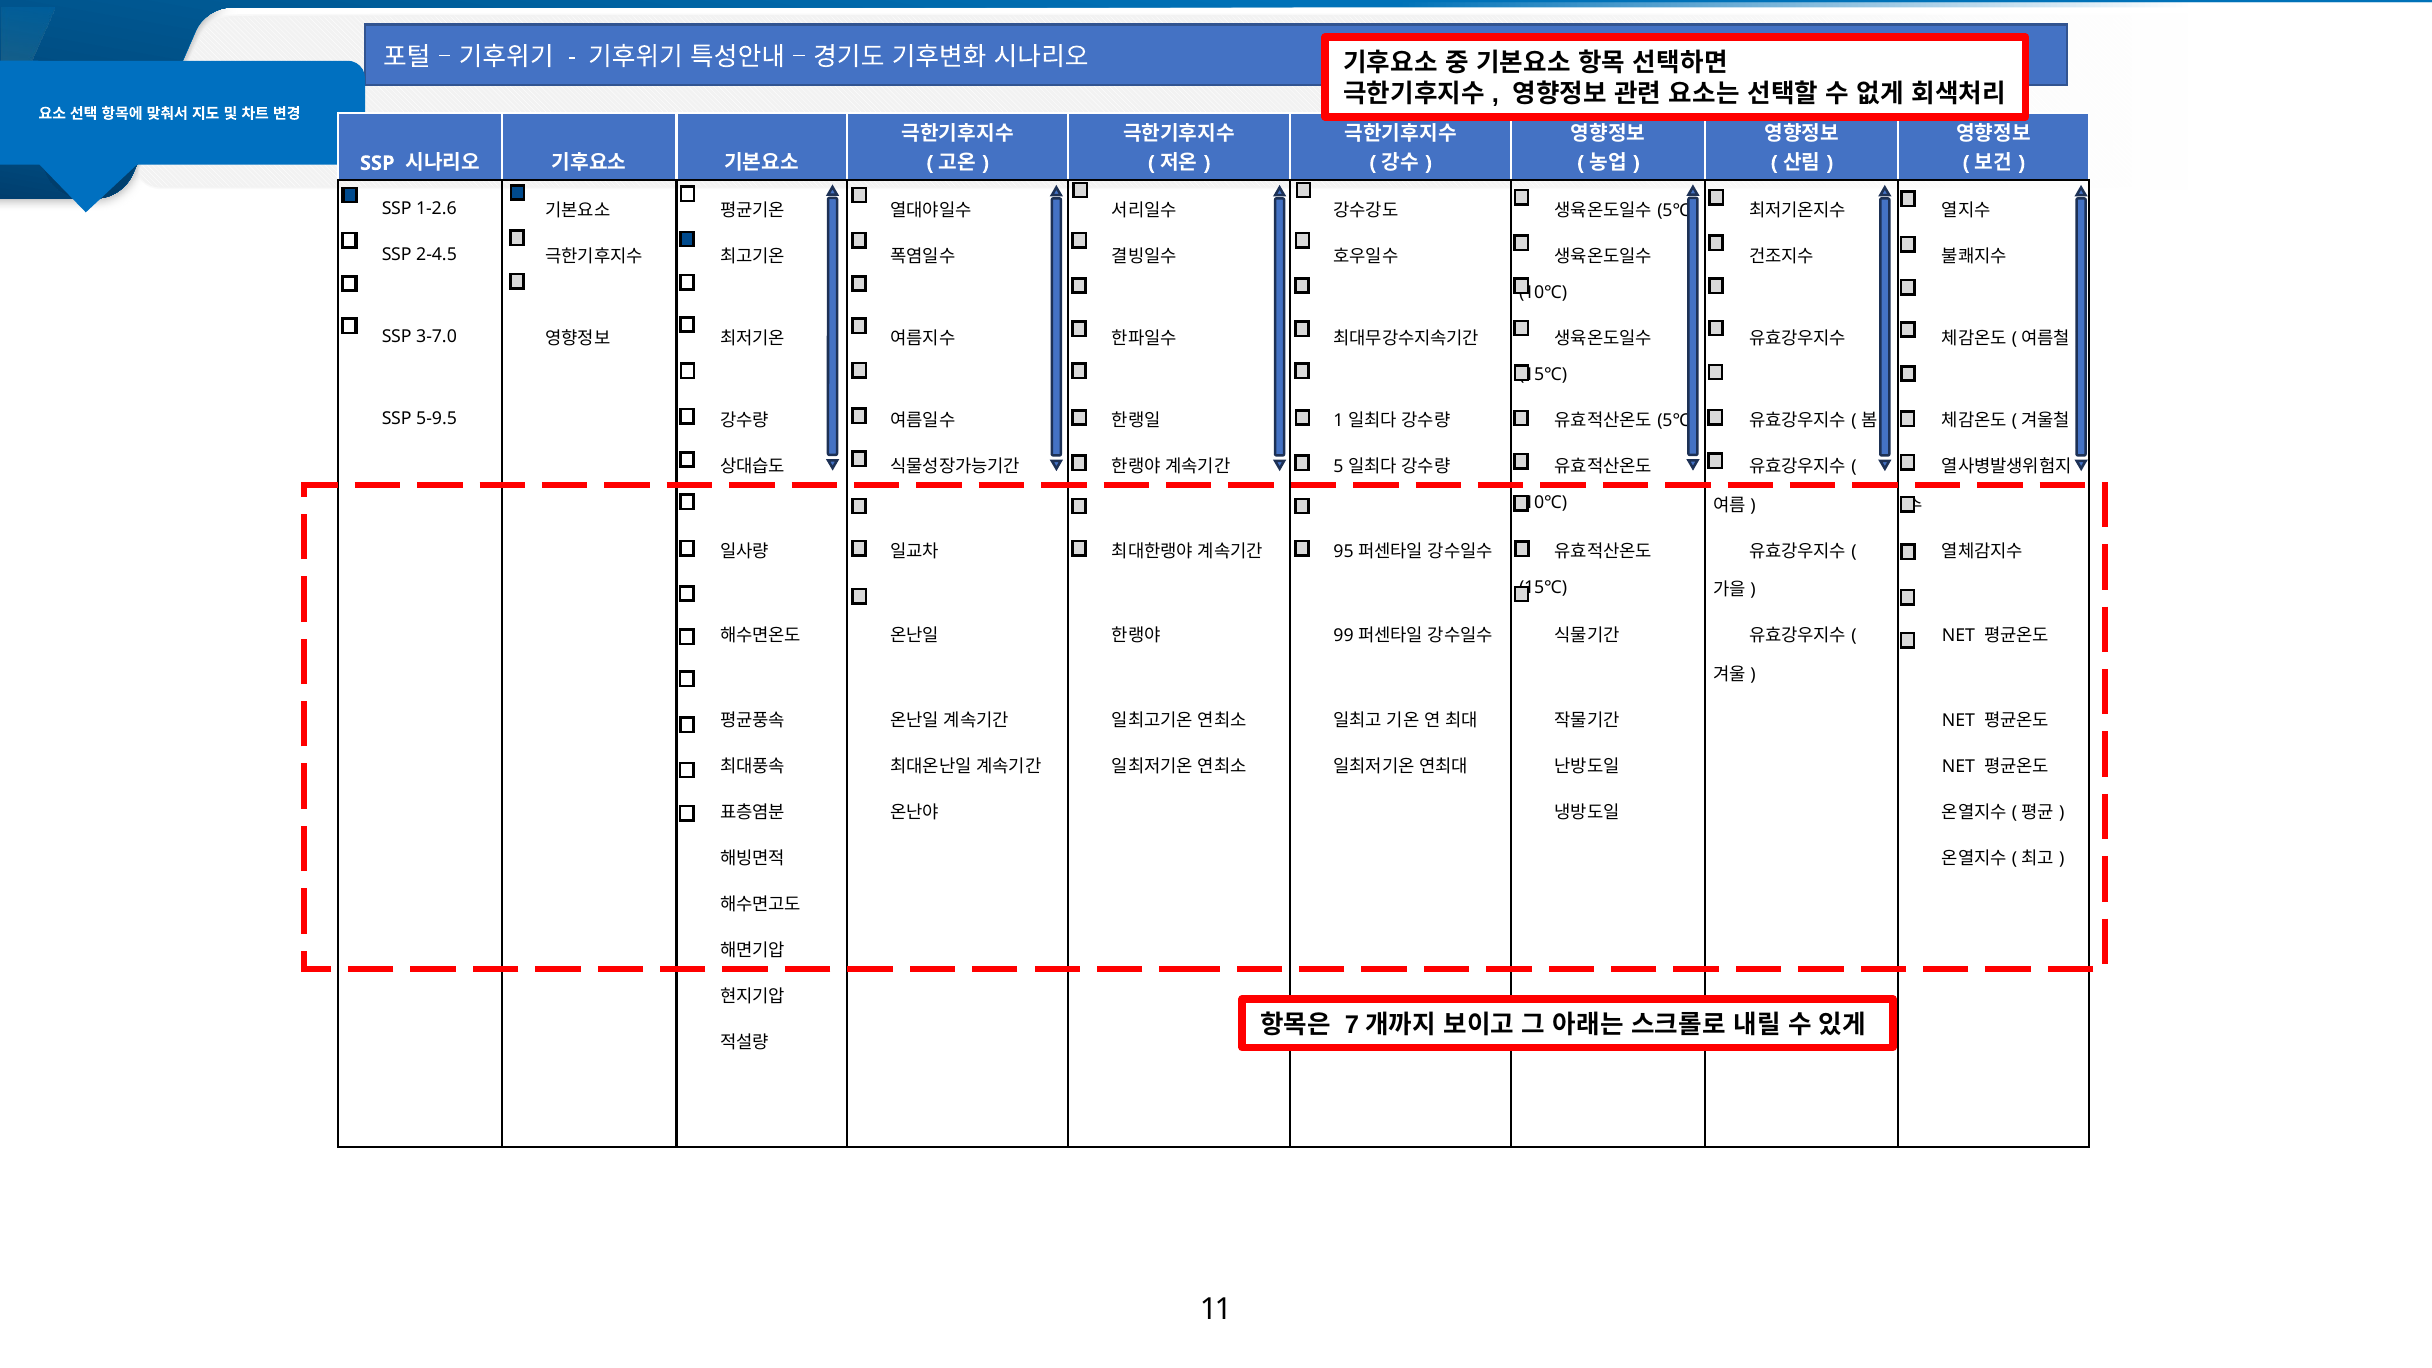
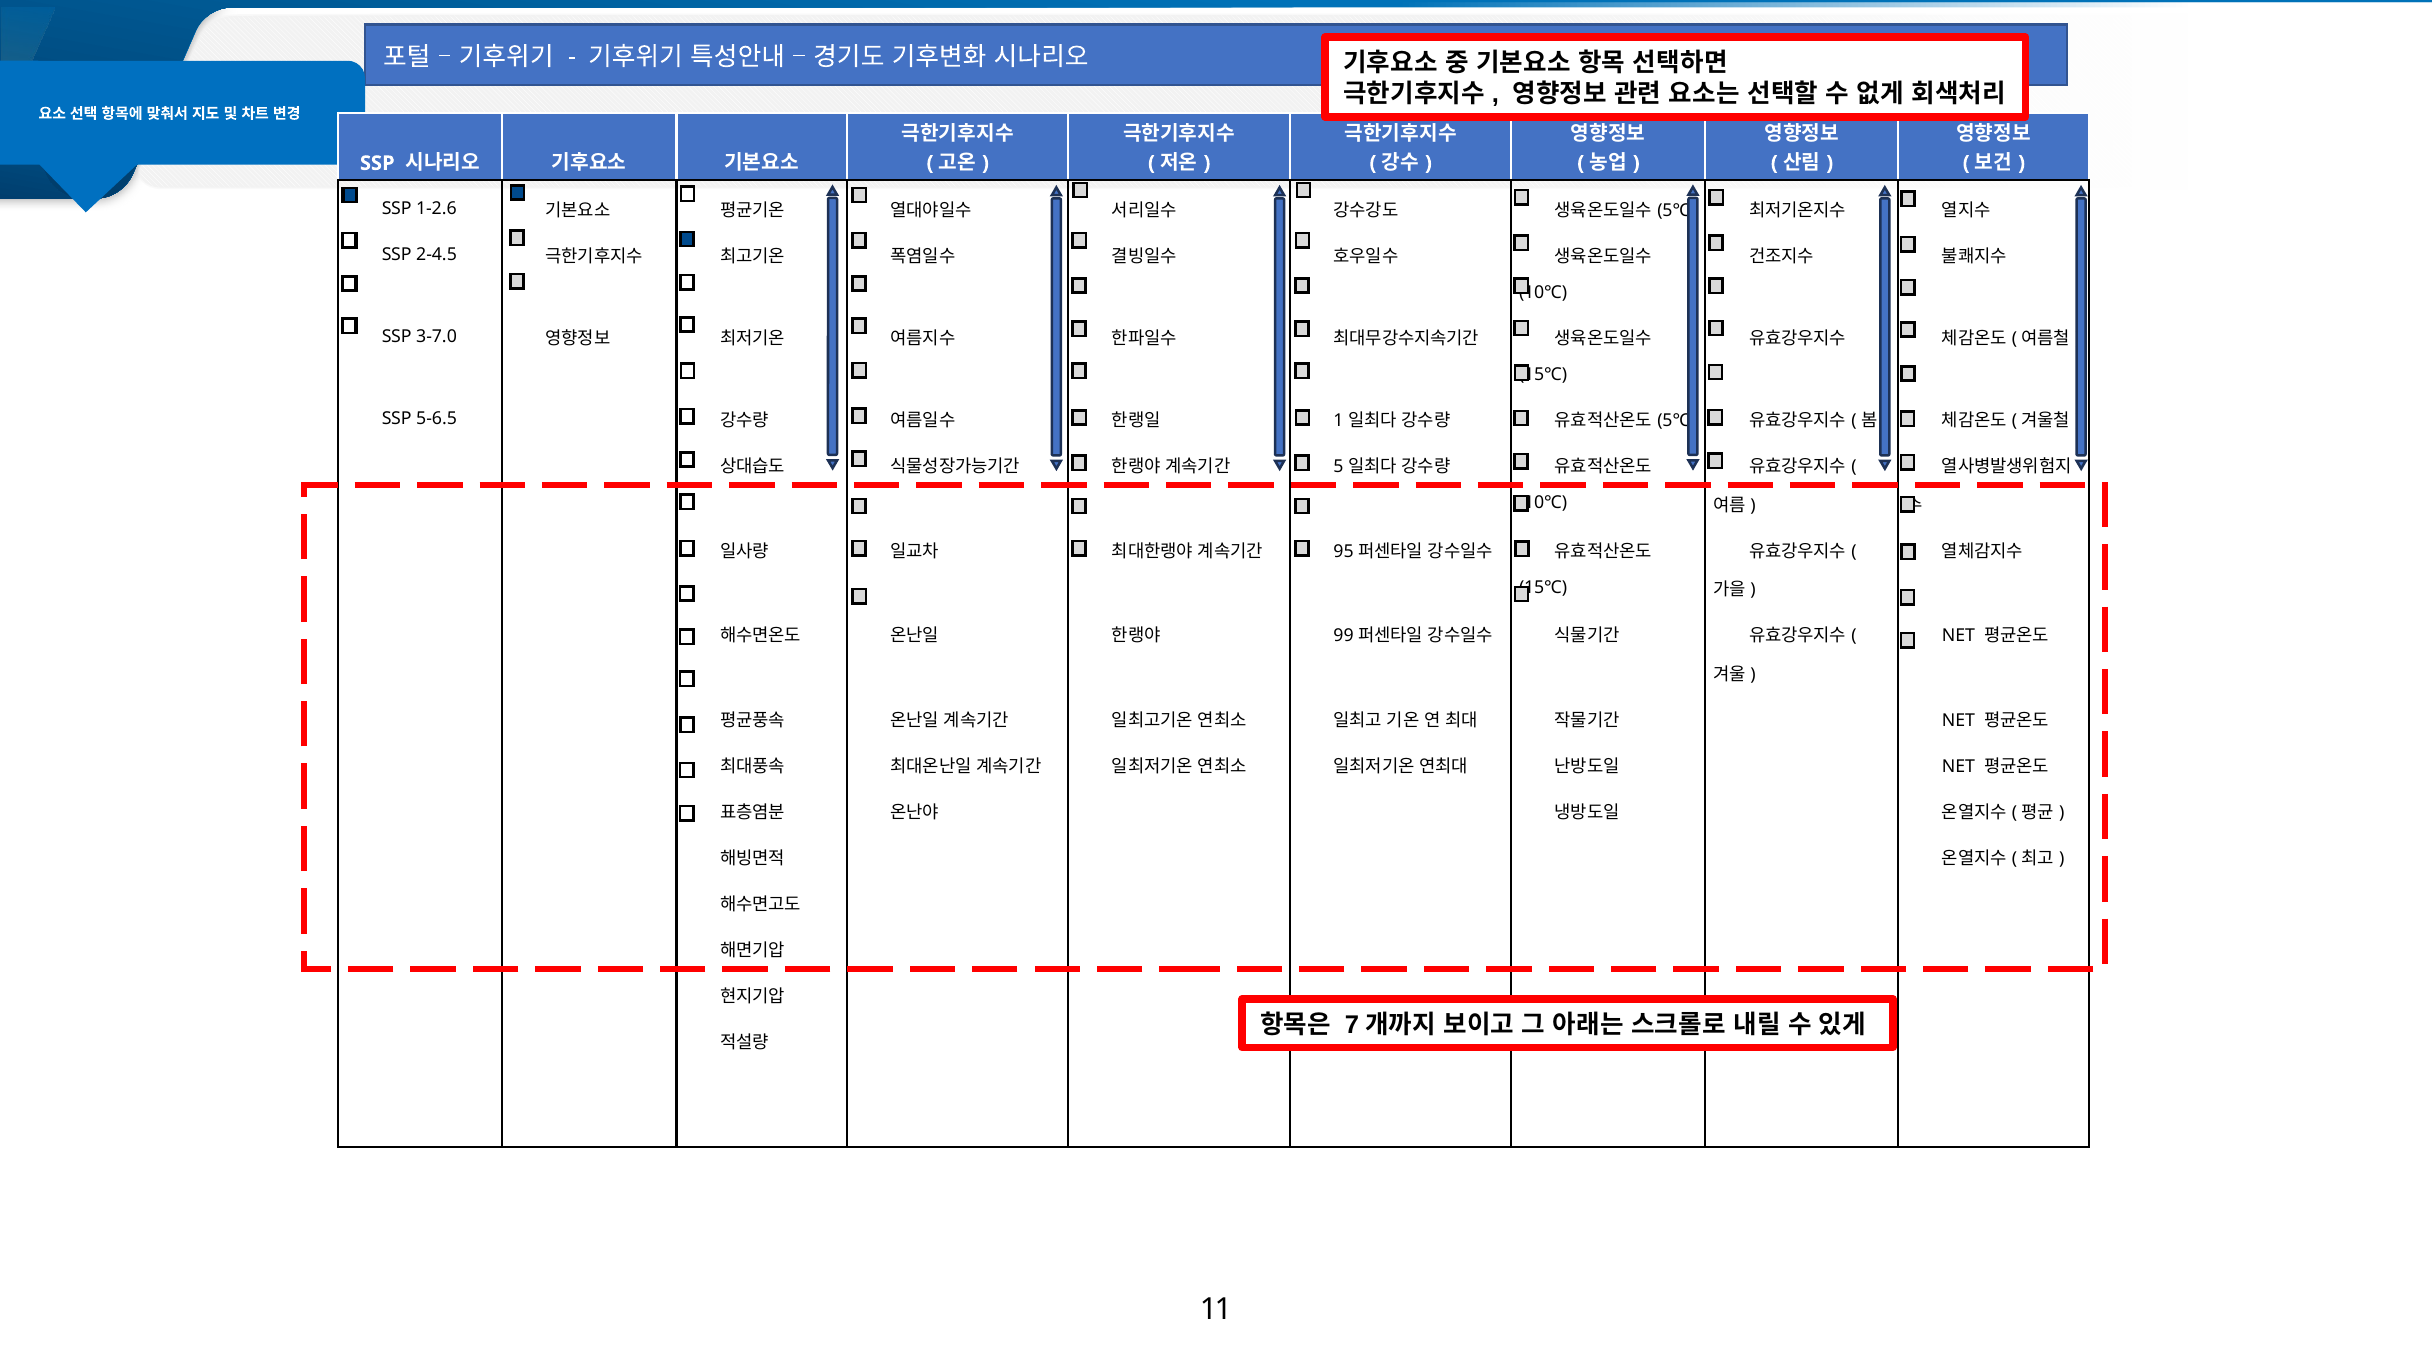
5-9.5: 5-9.5 -> 5-6.5 (437, 419)
